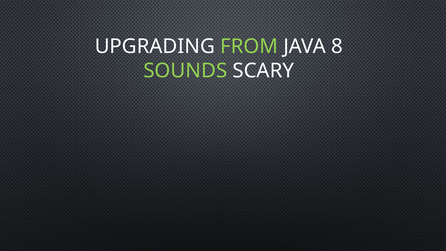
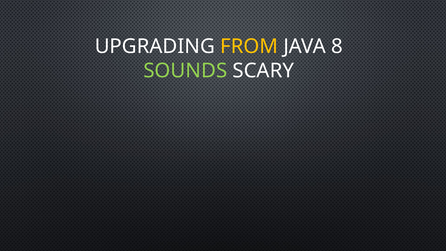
FROM colour: light green -> yellow (249, 46)
